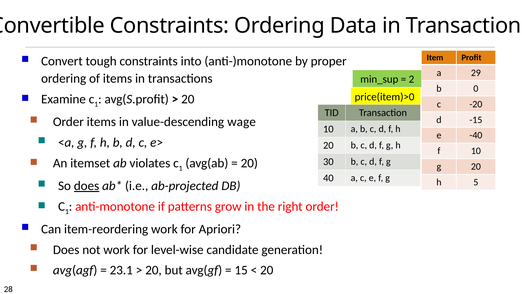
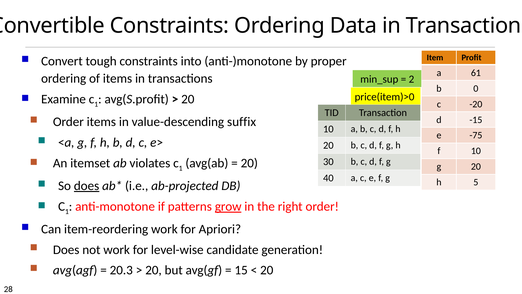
29: 29 -> 61 (476, 73)
wage: wage -> suffix (242, 122)
-40: -40 -> -75 (476, 135)
grow underline: none -> present (228, 206)
23.1: 23.1 -> 20.3 (121, 270)
